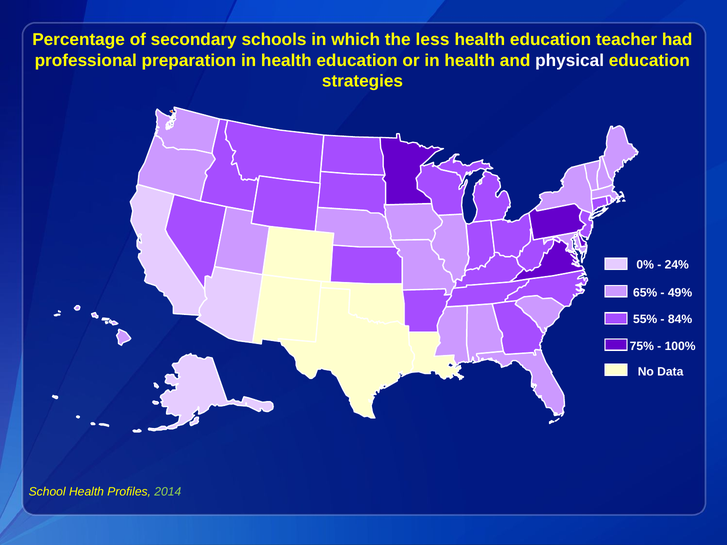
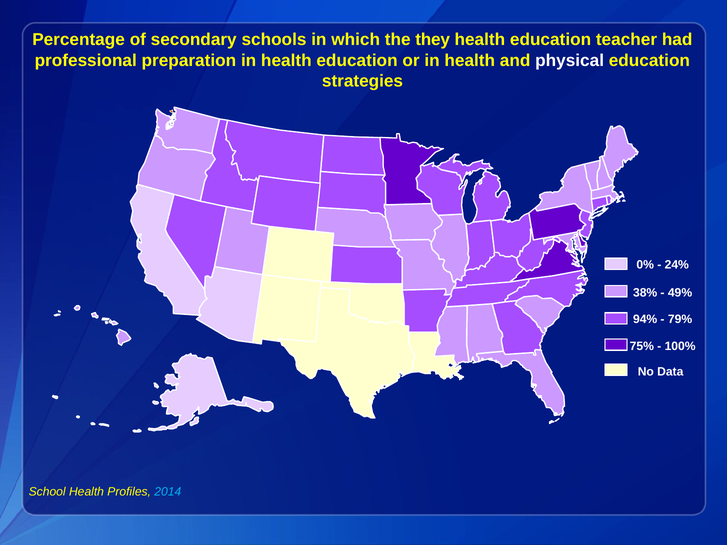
less: less -> they (433, 40)
65%: 65% -> 38% (645, 293)
55%: 55% -> 94% (645, 319)
84%: 84% -> 79% (680, 319)
2014 colour: light green -> light blue (168, 492)
